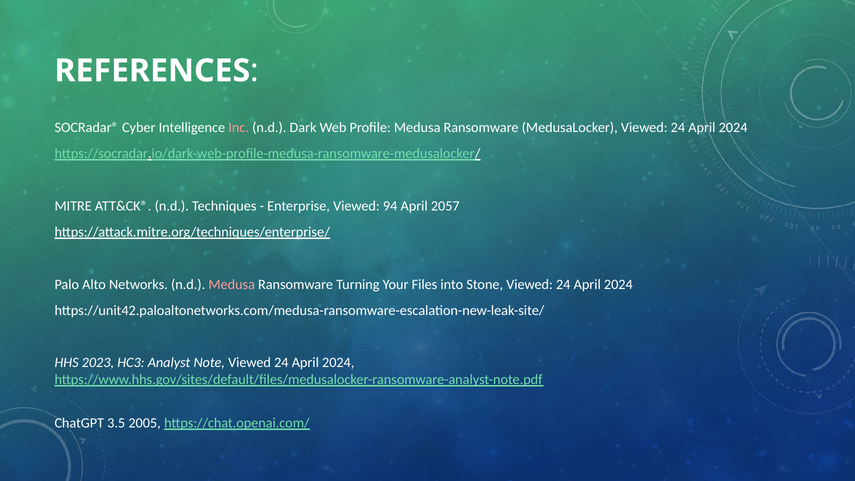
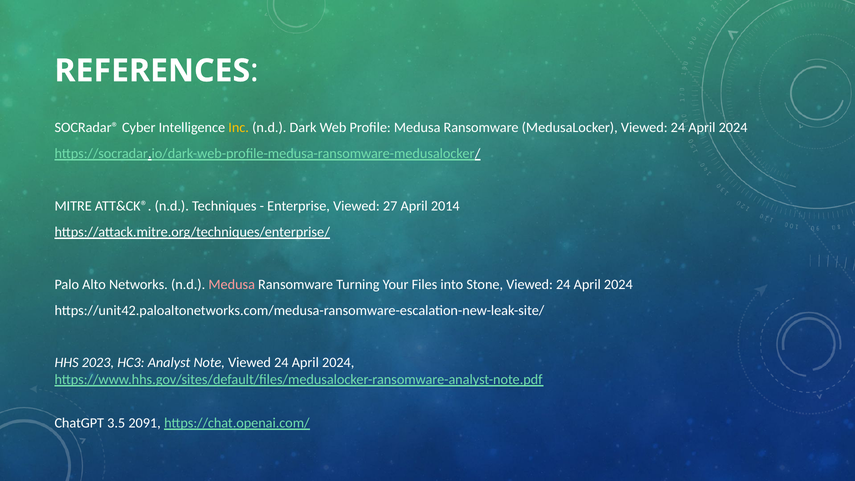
Inc colour: pink -> yellow (239, 128)
94: 94 -> 27 (390, 206)
2057: 2057 -> 2014 (445, 206)
2005: 2005 -> 2091 (145, 423)
